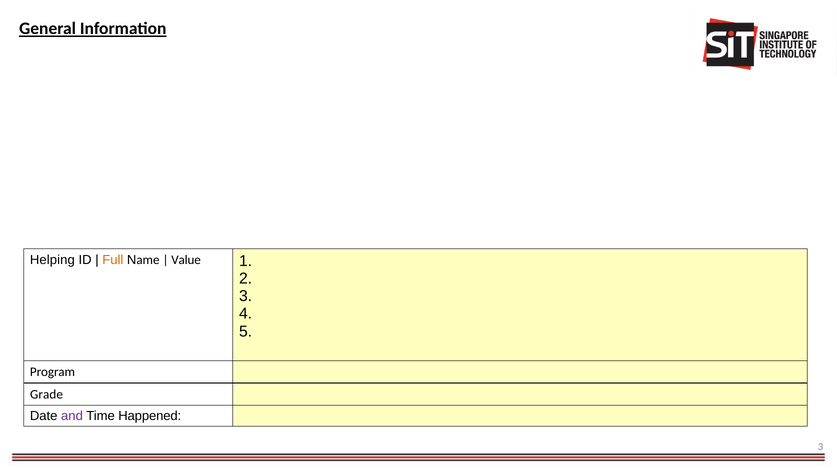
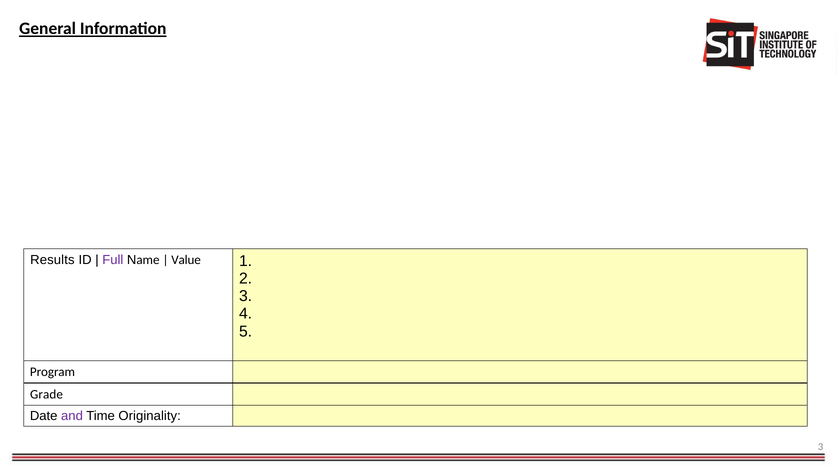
Helping: Helping -> Results (52, 260)
Full colour: orange -> purple (113, 260)
Happened: Happened -> Originality (150, 416)
